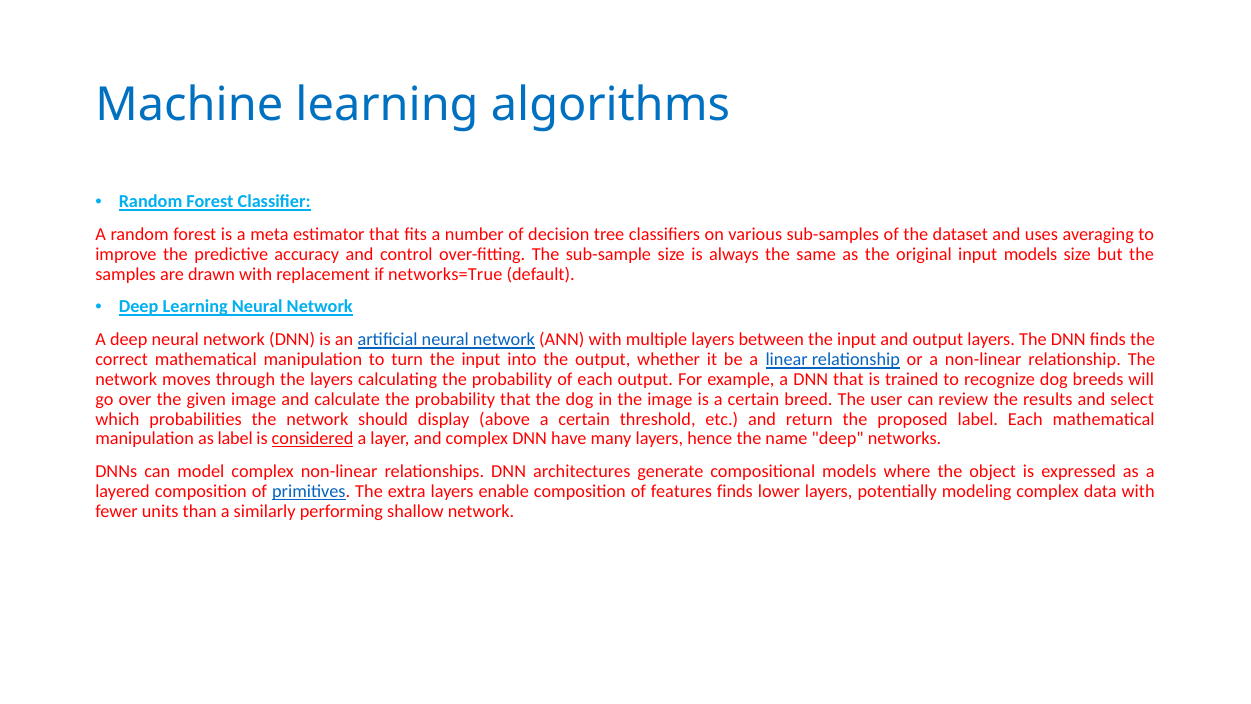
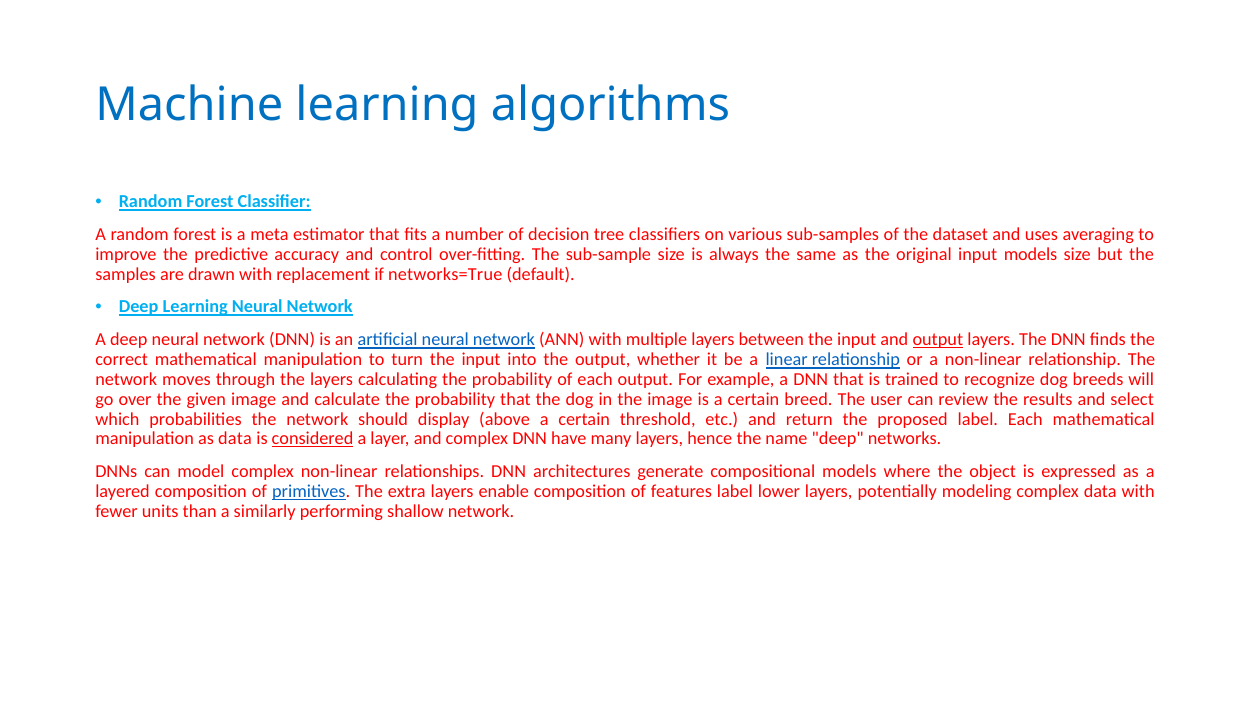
output underline: none -> present (938, 340)
as label: label -> data (235, 439)
features finds: finds -> label (735, 491)
